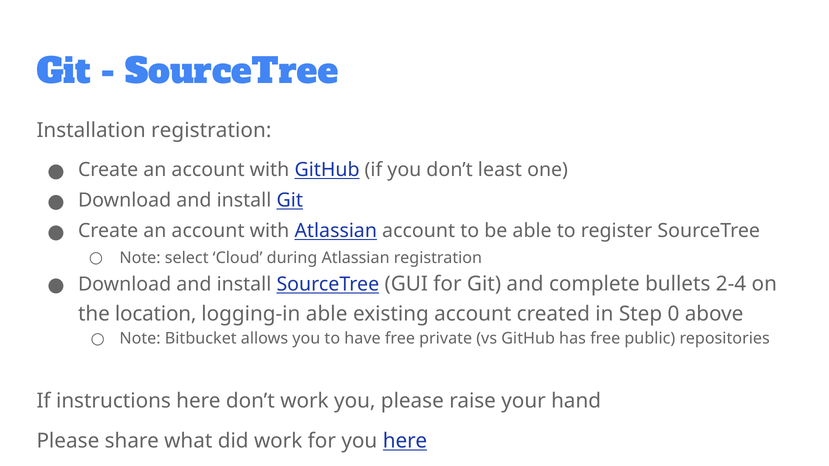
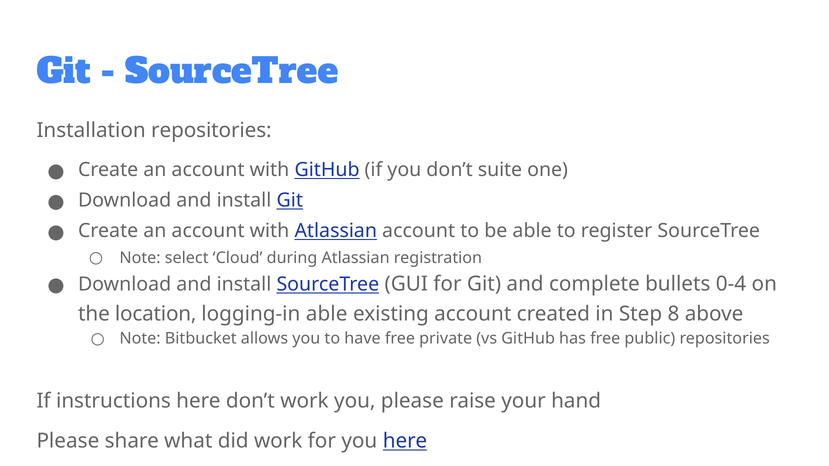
Installation registration: registration -> repositories (211, 130)
least: least -> suite (500, 170)
2-4: 2-4 -> 0-4 (731, 284)
0: 0 -> 8 (673, 314)
